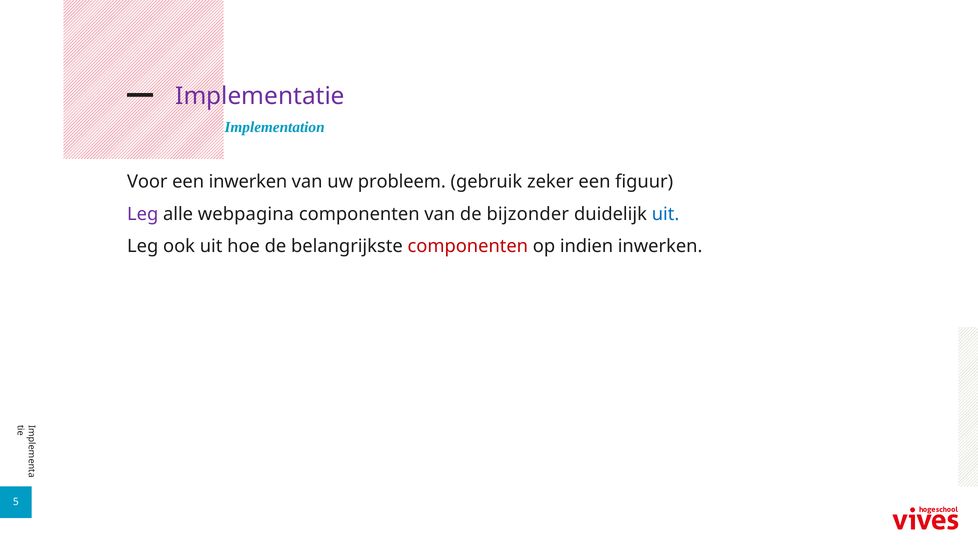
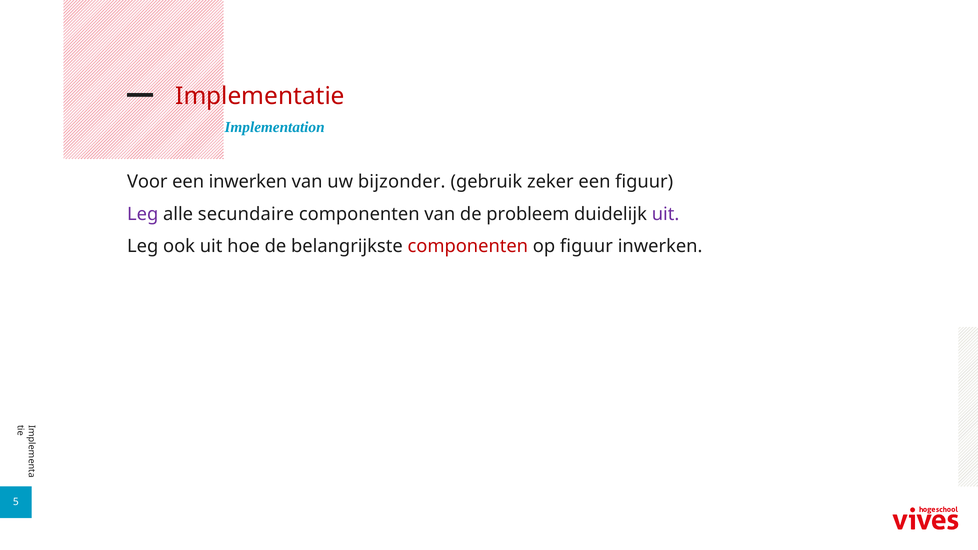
Implementatie colour: purple -> red (260, 96)
probleem: probleem -> bijzonder (402, 182)
webpagina: webpagina -> secundaire (246, 214)
bijzonder: bijzonder -> probleem (528, 214)
uit colour: blue -> purple (666, 214)
op indien: indien -> figuur (586, 246)
